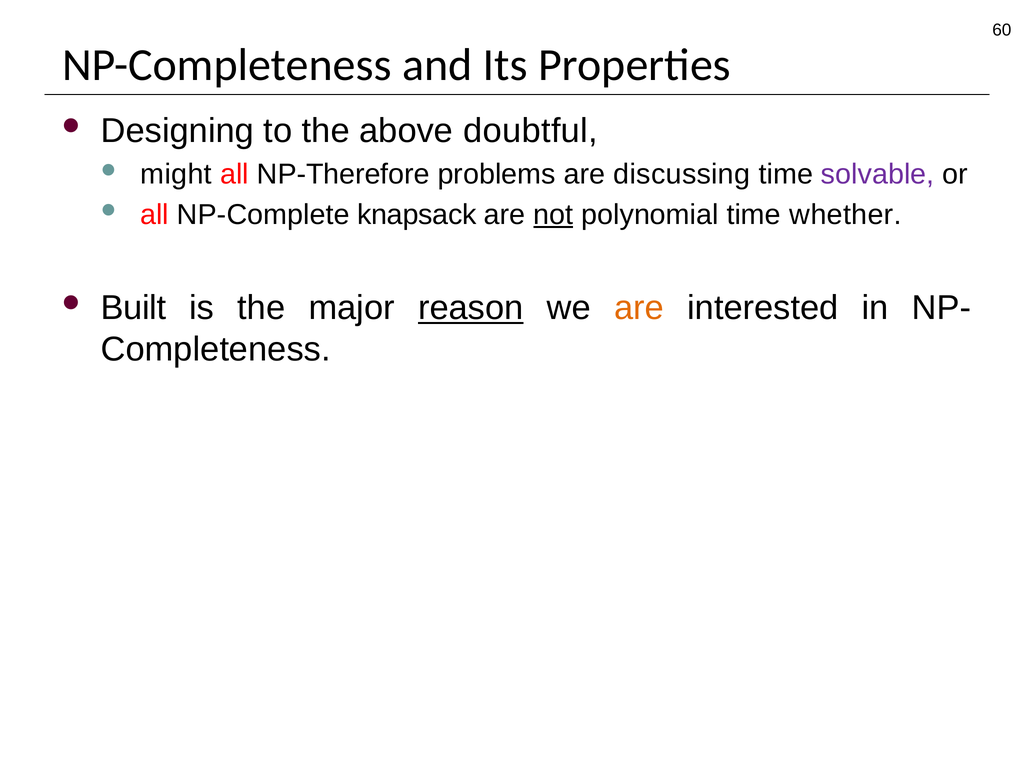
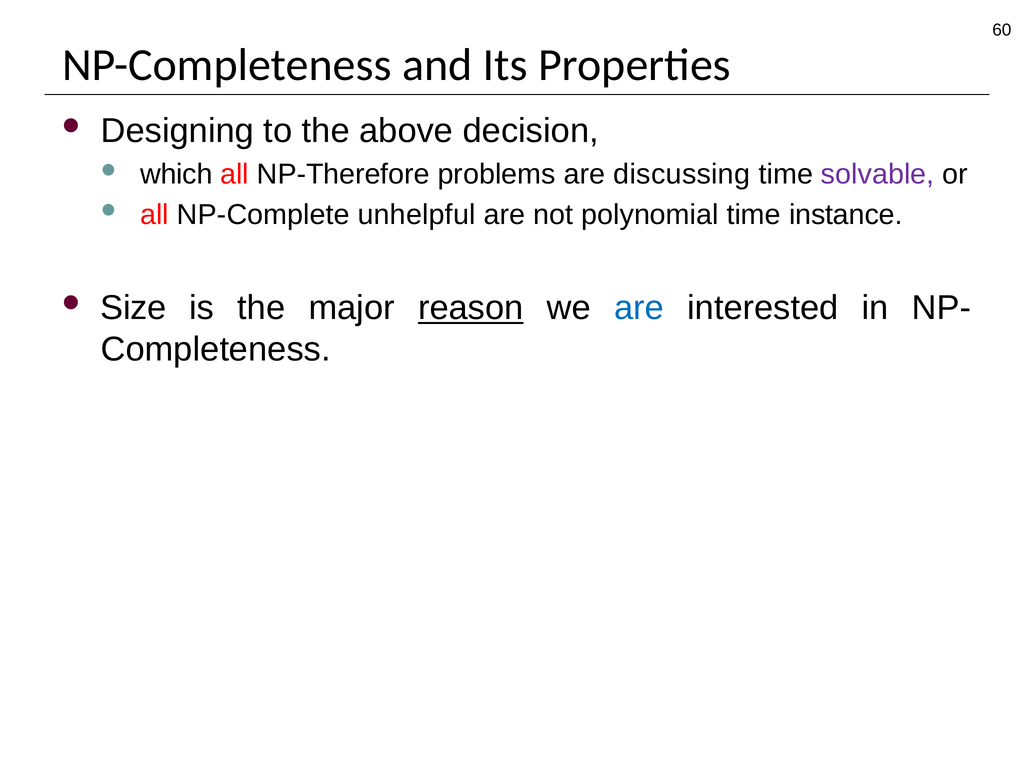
doubtful: doubtful -> decision (531, 131)
might: might -> which (176, 174)
knapsack: knapsack -> unhelpful (417, 214)
not underline: present -> none (553, 214)
whether: whether -> instance (846, 214)
Built: Built -> Size (133, 308)
are colour: orange -> blue (639, 308)
